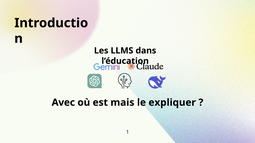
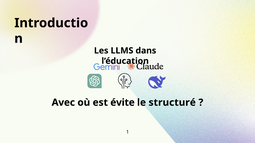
mais: mais -> évite (123, 103)
expliquer: expliquer -> structuré (172, 103)
